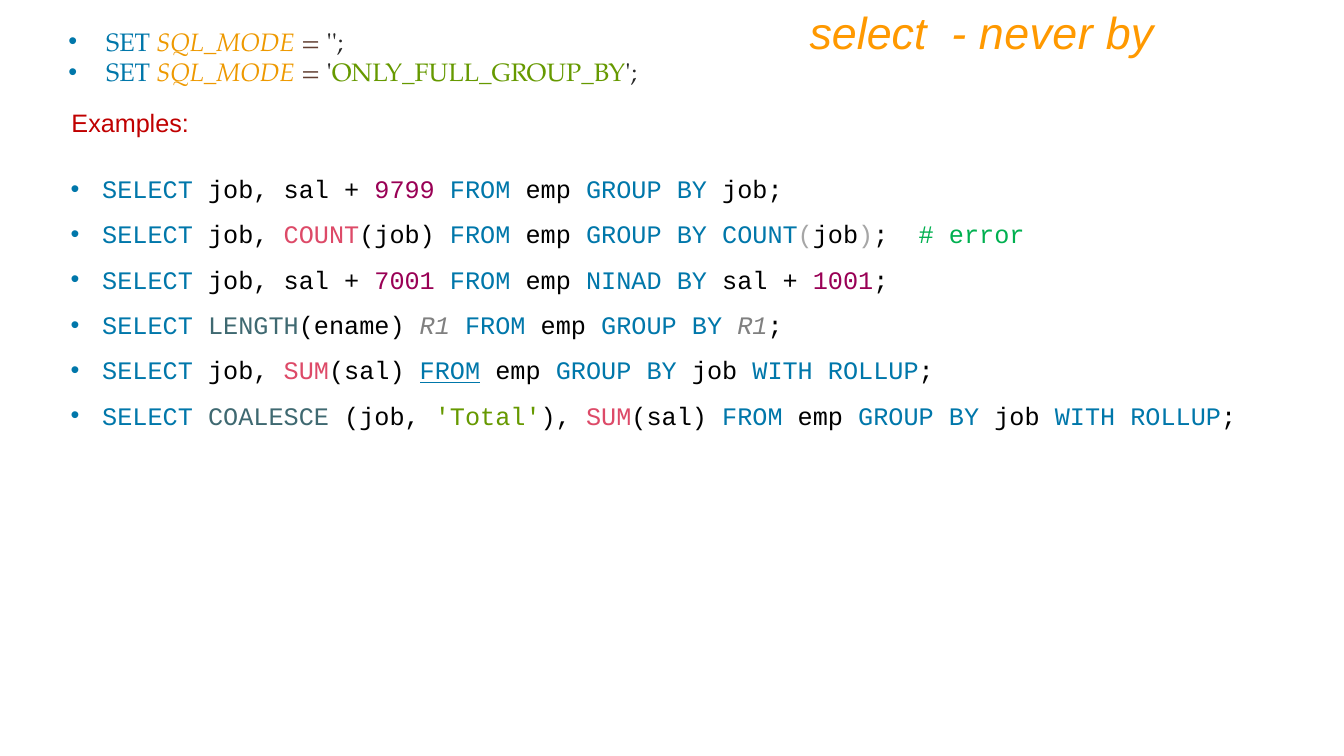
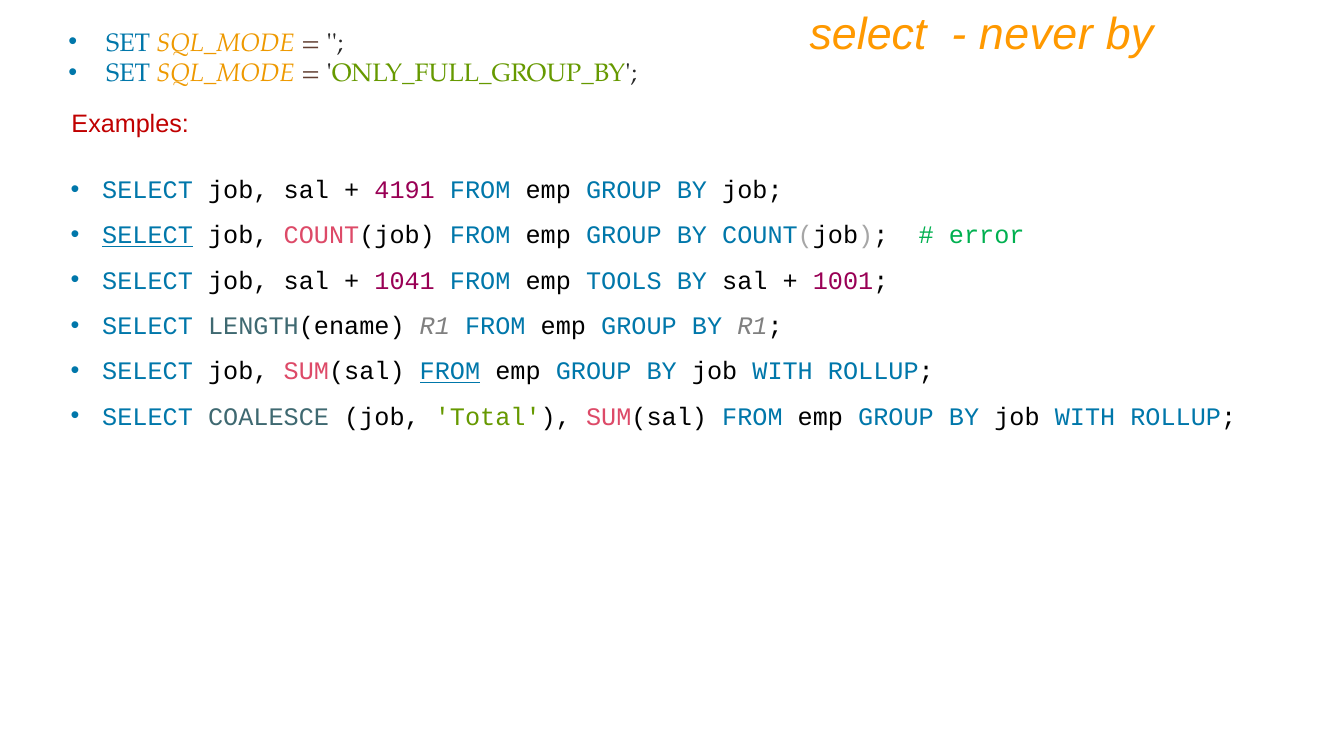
9799: 9799 -> 4191 (405, 190)
SELECT underline: none -> present (148, 236)
7001: 7001 -> 1041 (405, 281)
NINAD: NINAD -> TOOLS (624, 281)
